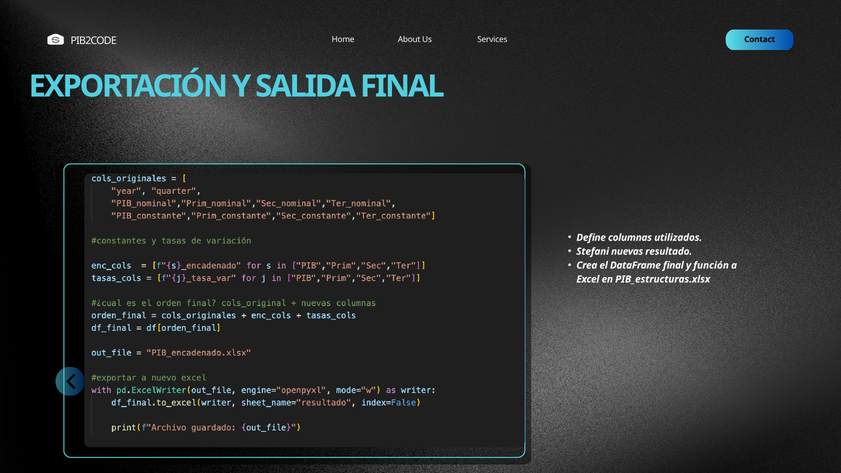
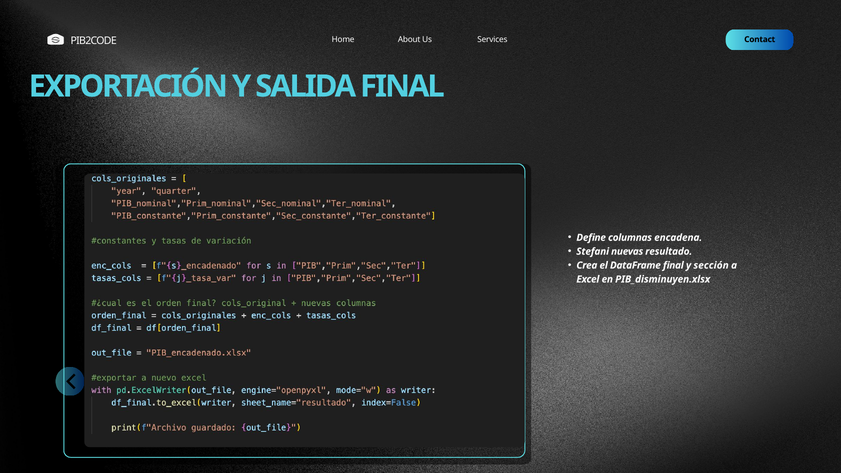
utilizados: utilizados -> encadena (678, 238)
función: función -> sección (711, 265)
PIB_estructuras.xlsx: PIB_estructuras.xlsx -> PIB_disminuyen.xlsx (663, 279)
